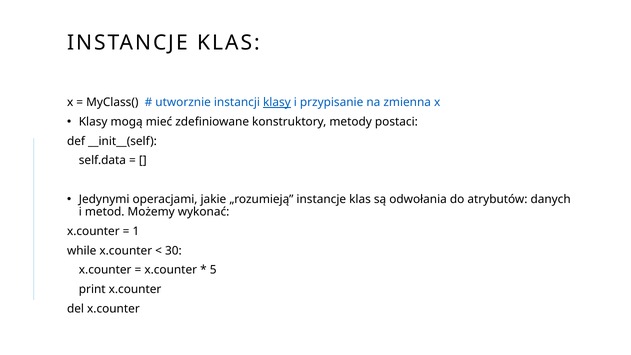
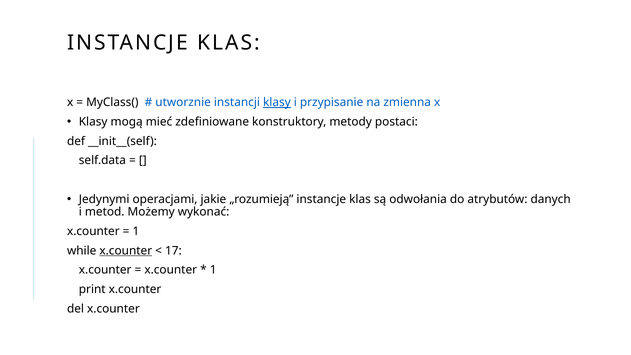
x.counter underline: none -> present (126, 251)
30: 30 -> 17 (173, 251)
5: 5 -> 1 (213, 270)
